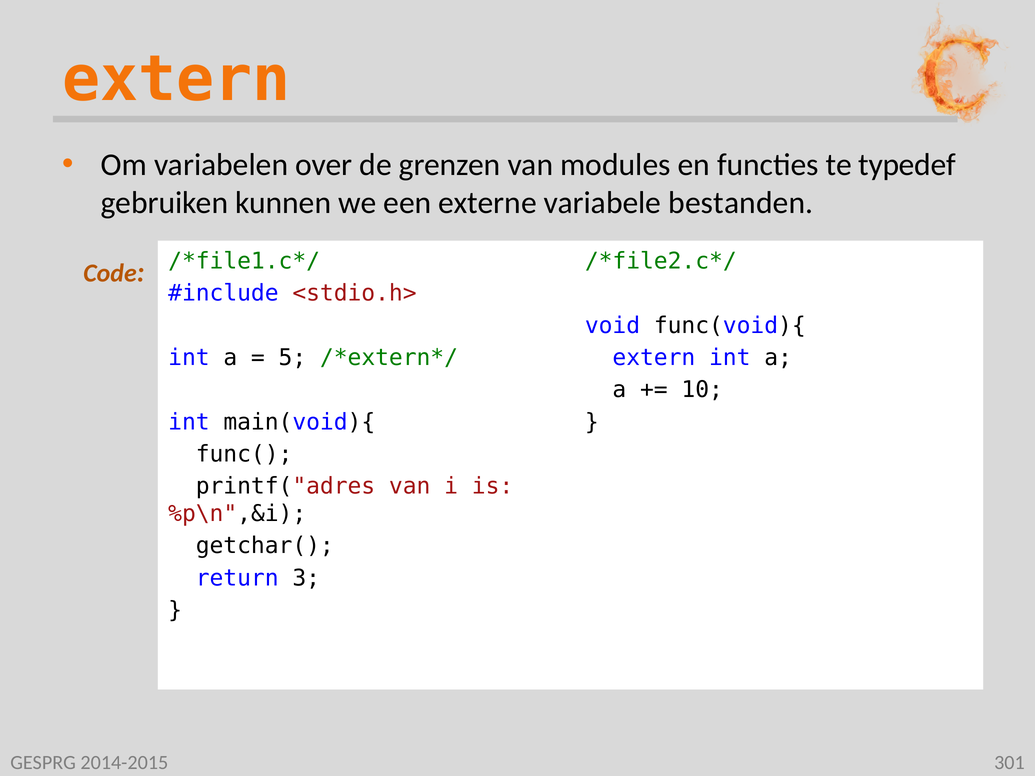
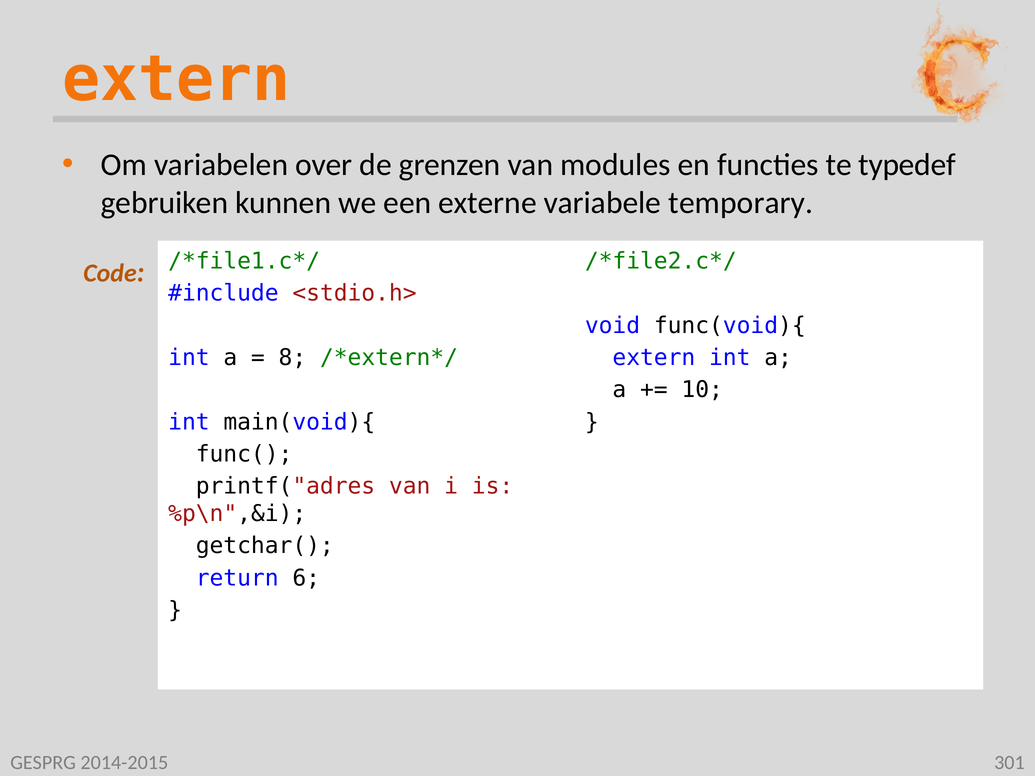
bestanden: bestanden -> temporary (741, 203)
5: 5 -> 8 (292, 358)
3: 3 -> 6 (306, 578)
